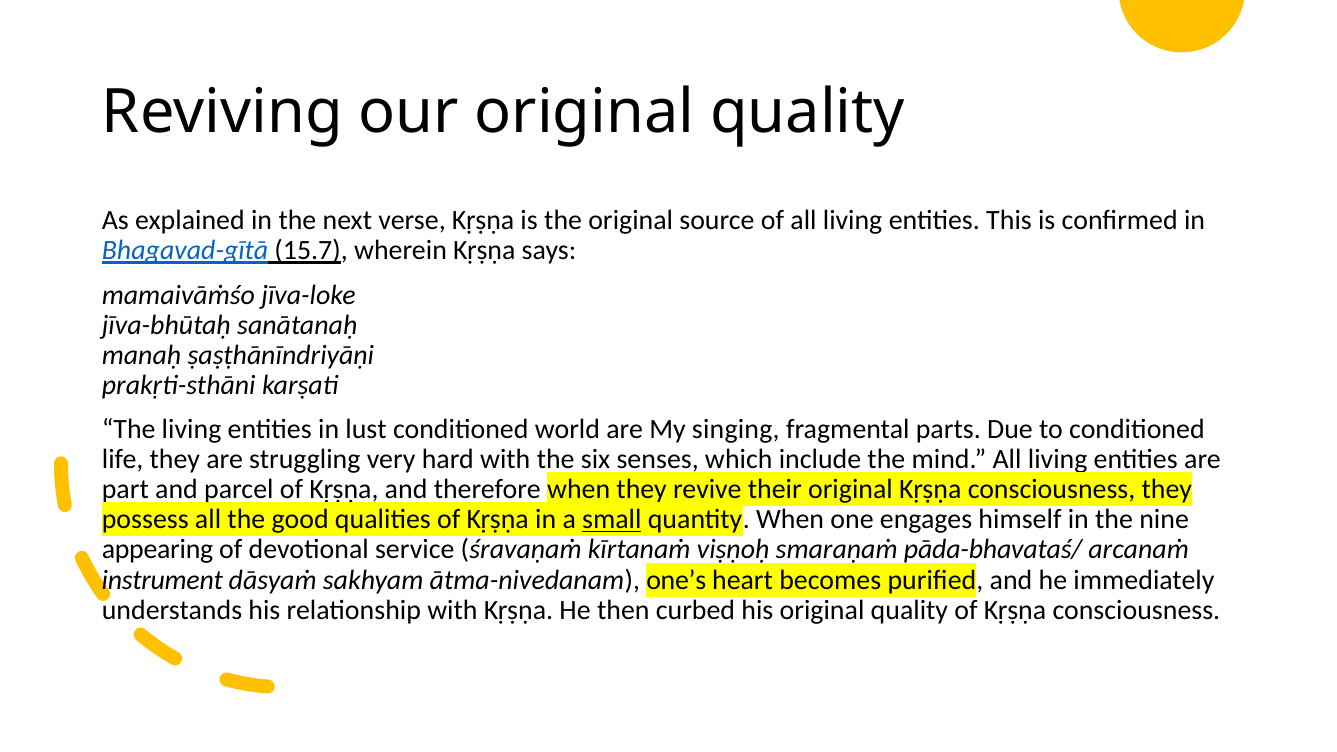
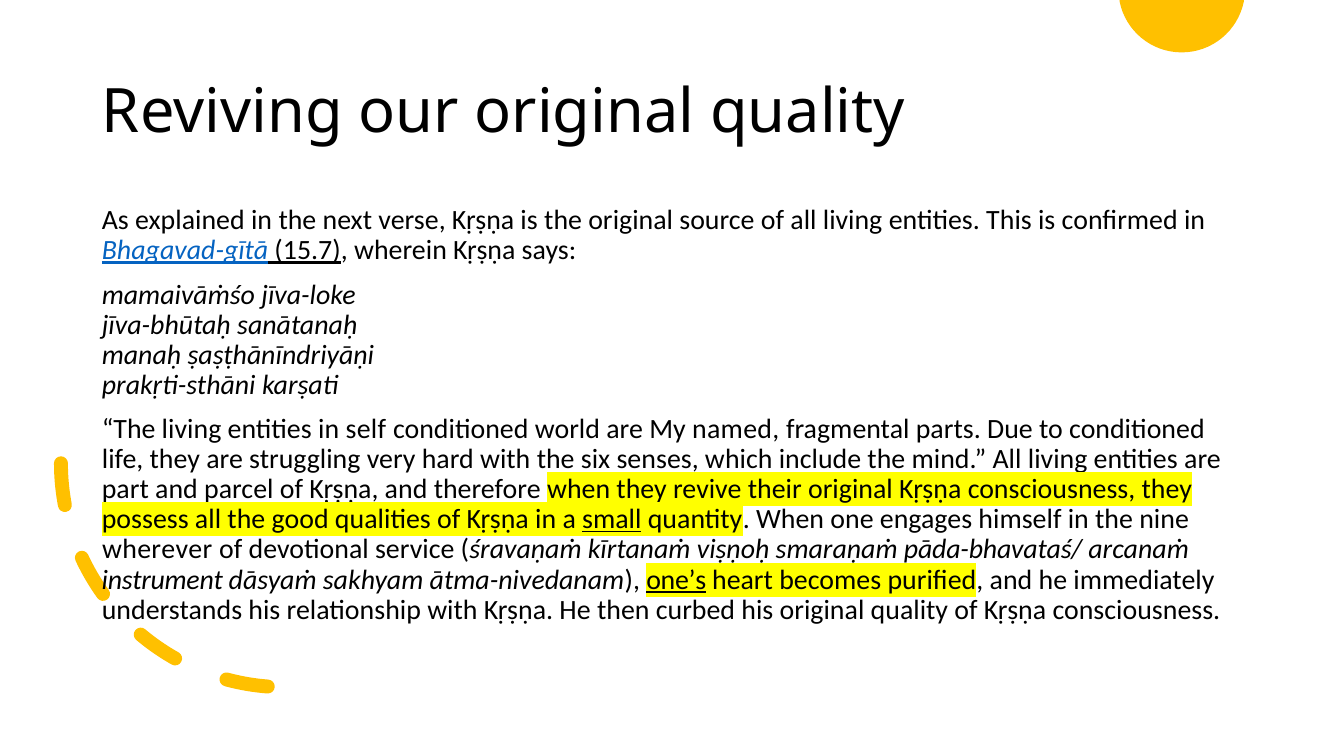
lust: lust -> self (366, 429)
singing: singing -> named (736, 429)
appearing: appearing -> wherever (157, 550)
one’s underline: none -> present (676, 580)
